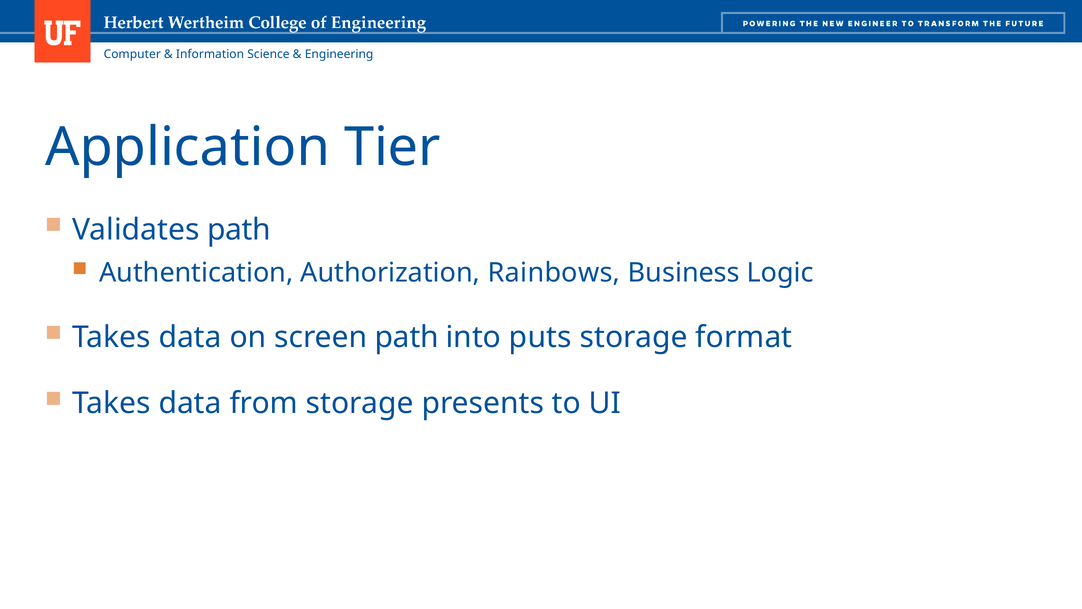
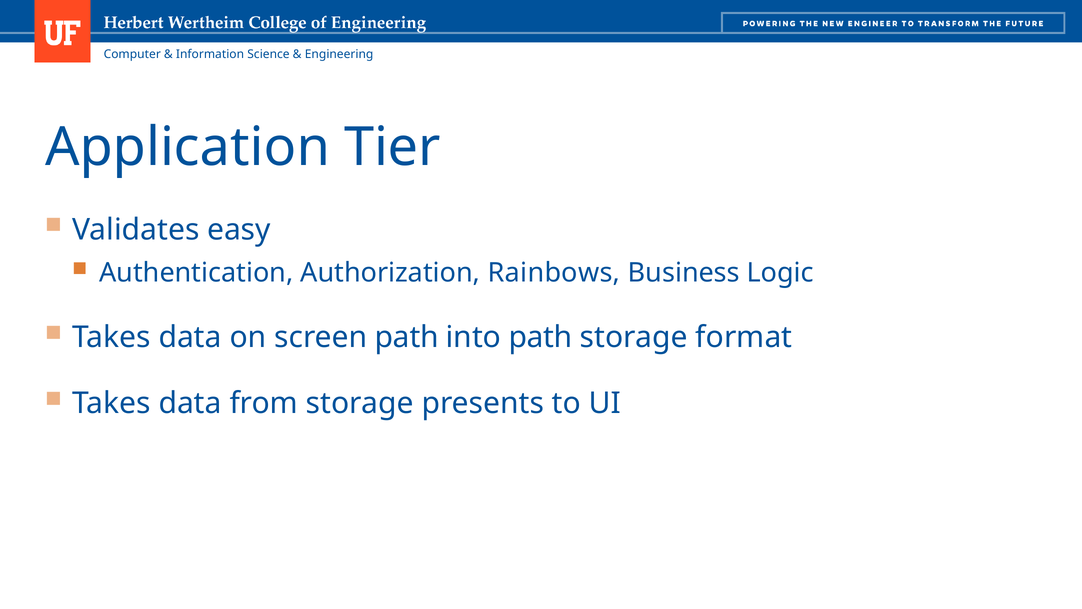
Validates path: path -> easy (239, 229)
into puts: puts -> path (541, 337)
